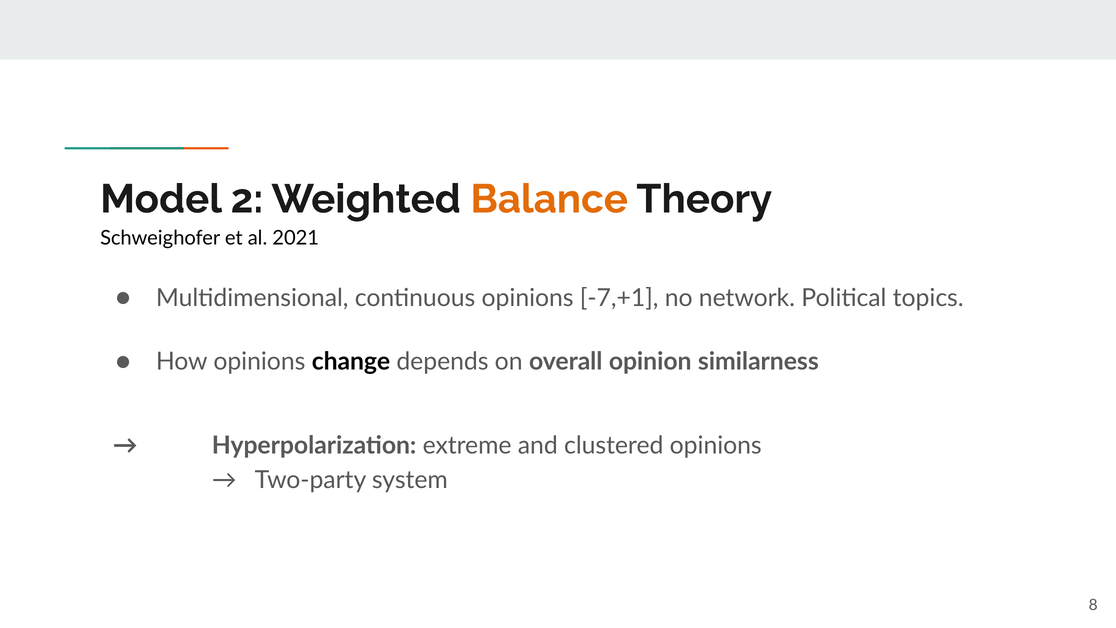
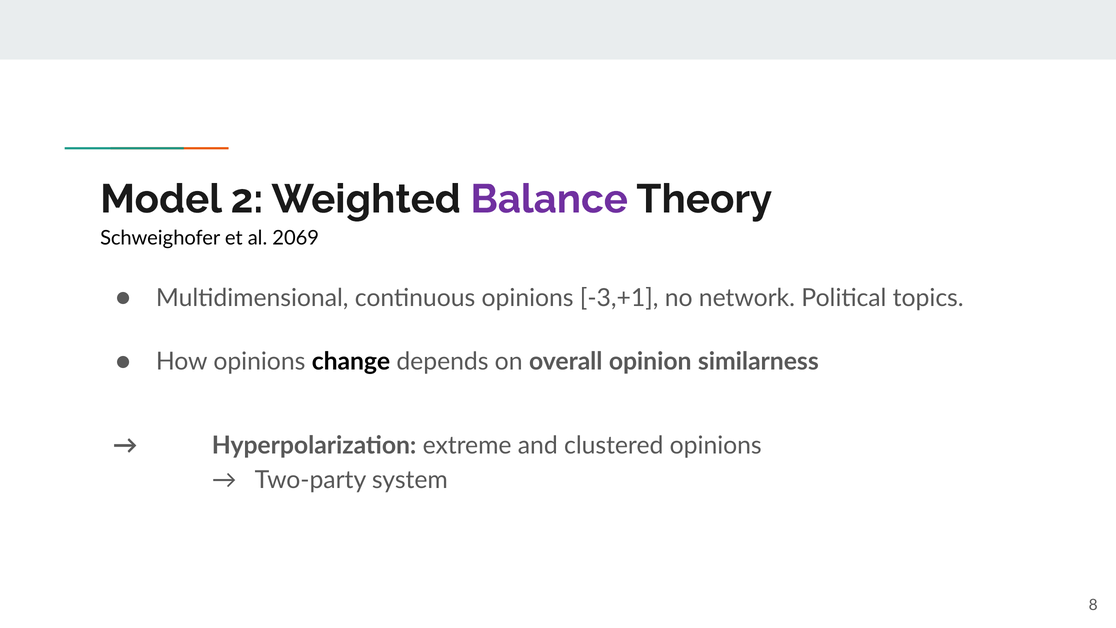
Balance colour: orange -> purple (549, 199)
2021: 2021 -> 2069 (296, 238)
-7,+1: -7,+1 -> -3,+1 (619, 298)
